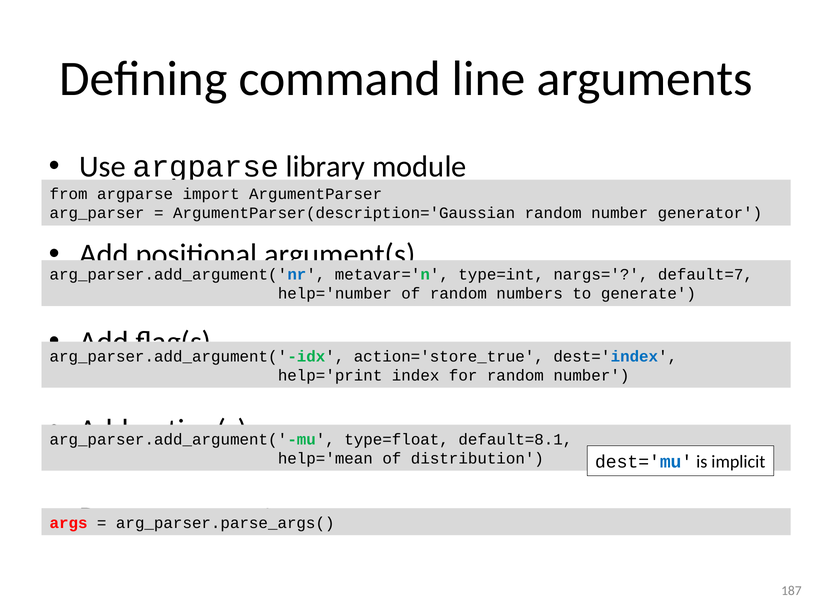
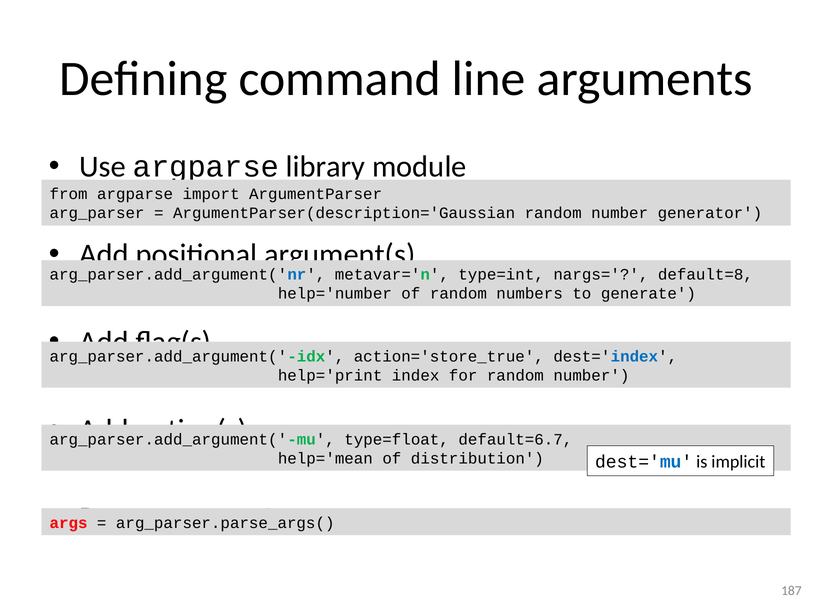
default=7: default=7 -> default=8 (705, 275)
default=8.1: default=8.1 -> default=6.7 (515, 439)
